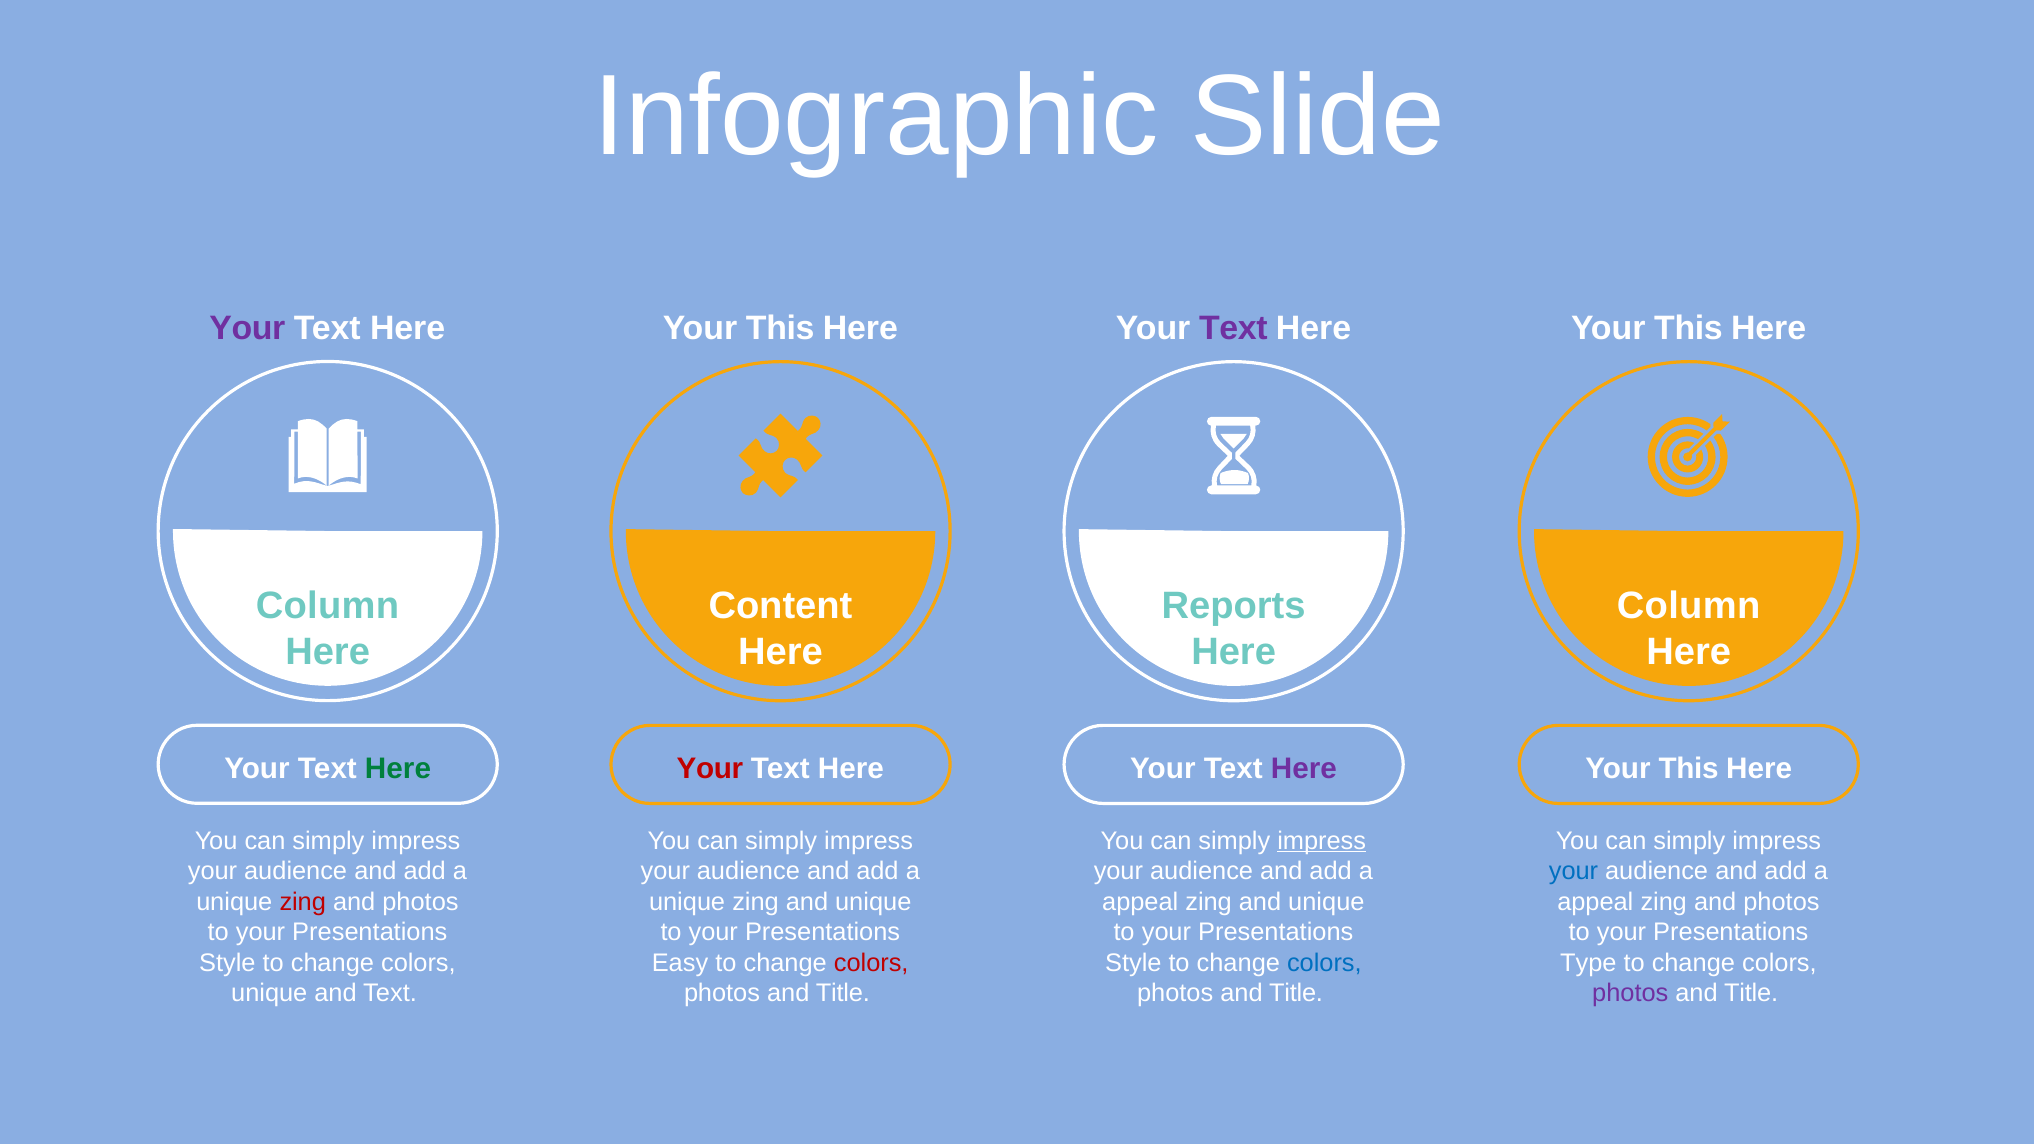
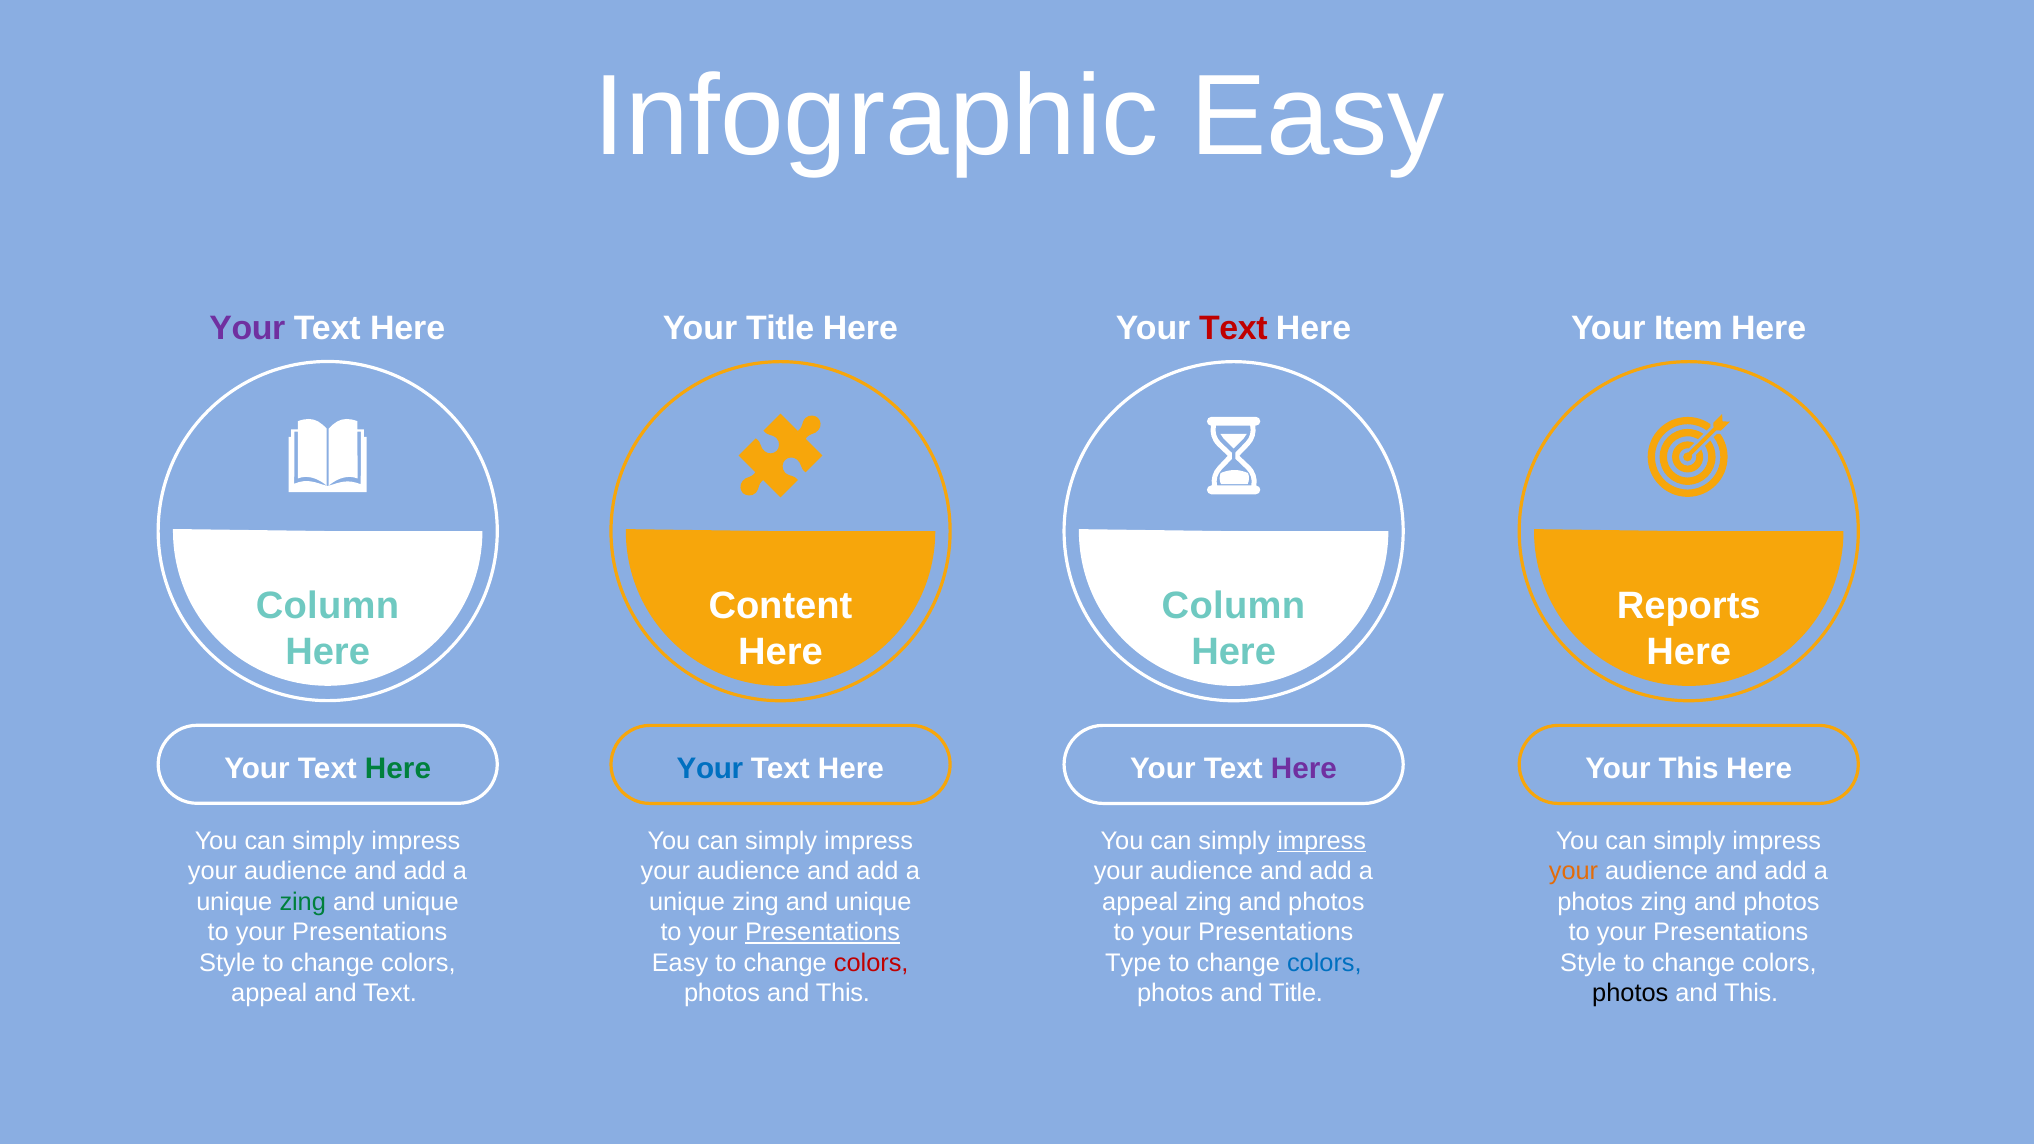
Infographic Slide: Slide -> Easy (1318, 116)
This: This -> Title (780, 329)
Text colour: purple -> red (1233, 329)
This: This -> Item (1688, 329)
Reports: Reports -> Column (1233, 606)
Column: Column -> Reports (1689, 606)
Your colour: red -> blue (710, 769)
your colour: blue -> orange (1574, 871)
zing colour: red -> green (303, 902)
photos: photos -> unique (420, 902)
unique: unique -> photos (1326, 902)
appeal: appeal -> photos (1595, 902)
Presentations underline: none -> present (823, 932)
Style: Style -> Type (1133, 963)
Type: Type -> Style (1588, 963)
unique: unique -> appeal (269, 993)
Title: Title -> This (843, 993)
photos colour: purple -> black (1630, 993)
Title: Title -> This (1751, 993)
